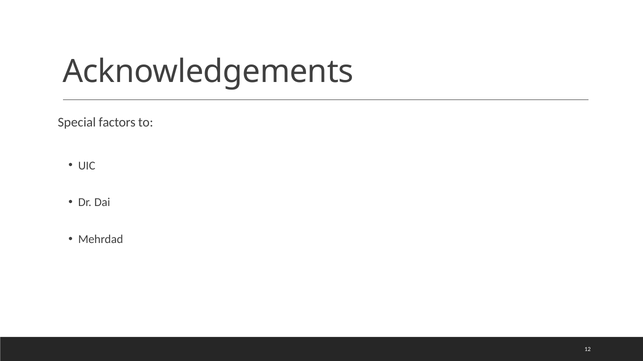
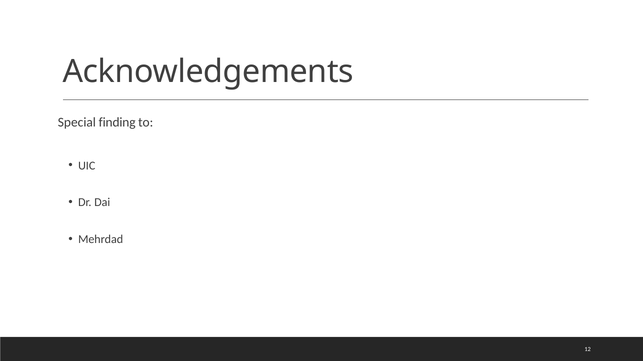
factors: factors -> finding (117, 123)
